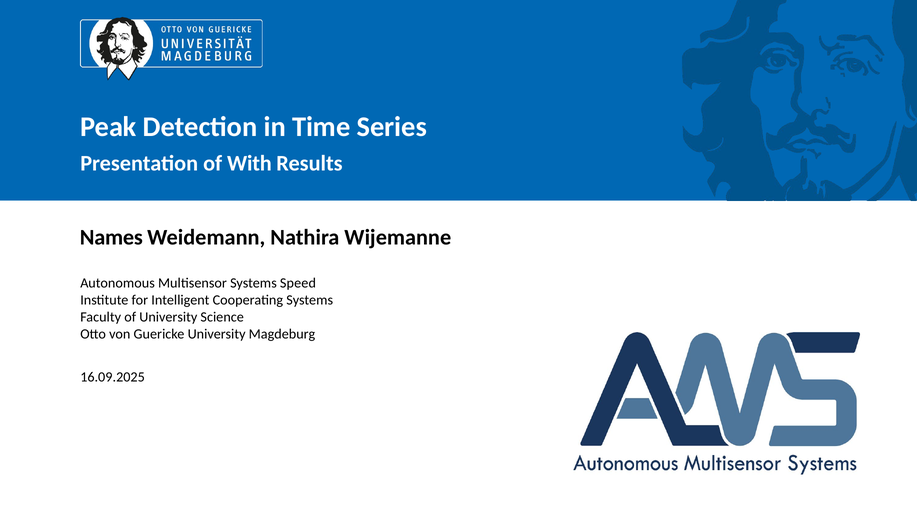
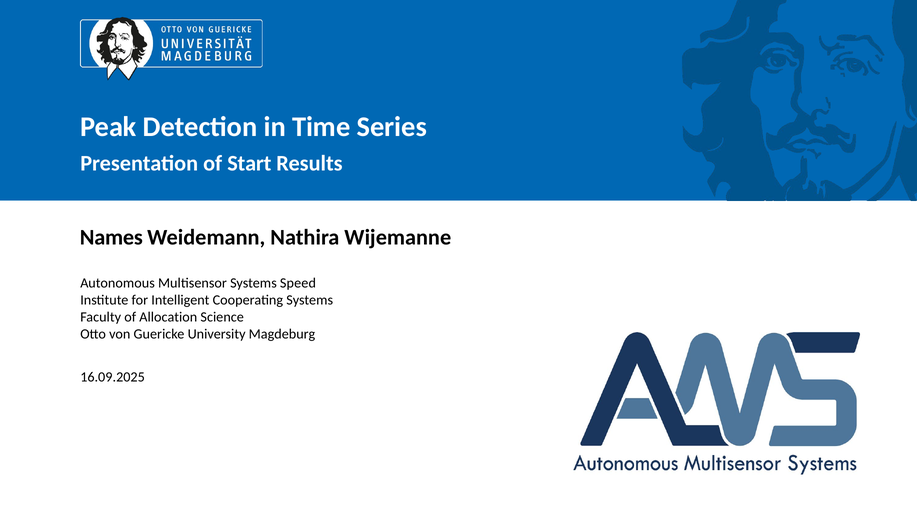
With: With -> Start (249, 164)
of University: University -> Allocation (168, 317)
